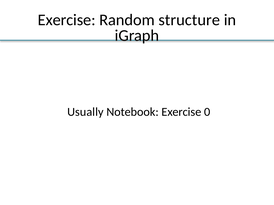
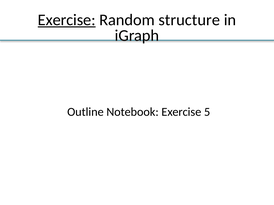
Exercise underline: none -> present (67, 20)
Usually: Usually -> Outline (85, 112)
0: 0 -> 5 (207, 112)
